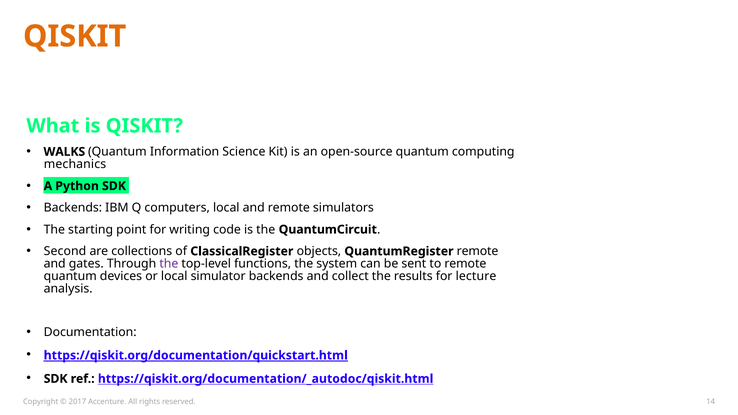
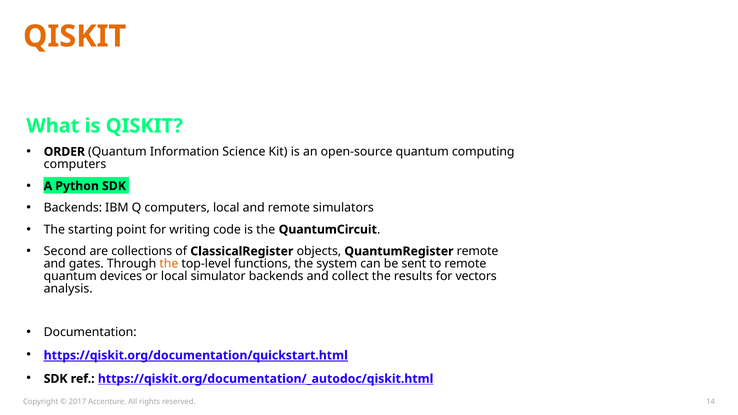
WALKS: WALKS -> ORDER (64, 152)
mechanics: mechanics -> computers (75, 164)
the colour: purple -> orange (169, 264)
lecture: lecture -> vectors (476, 276)
